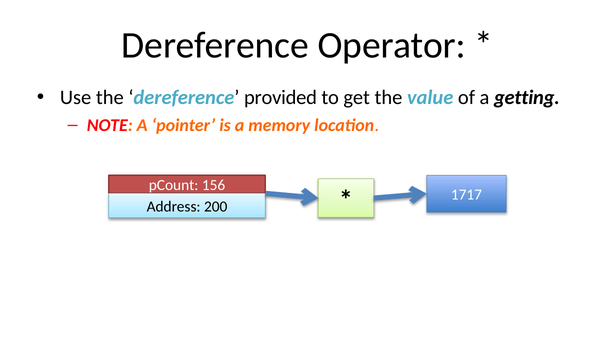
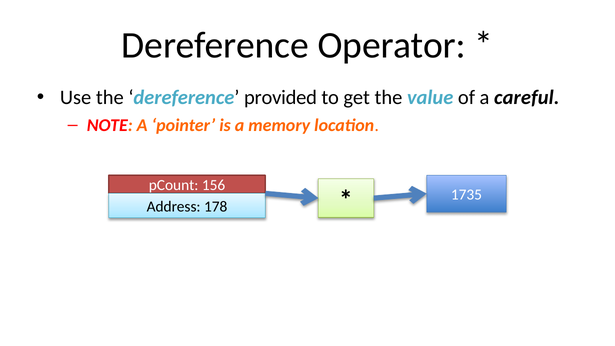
getting: getting -> careful (527, 98)
200: 200 -> 178 (216, 207)
1717: 1717 -> 1735 (466, 195)
